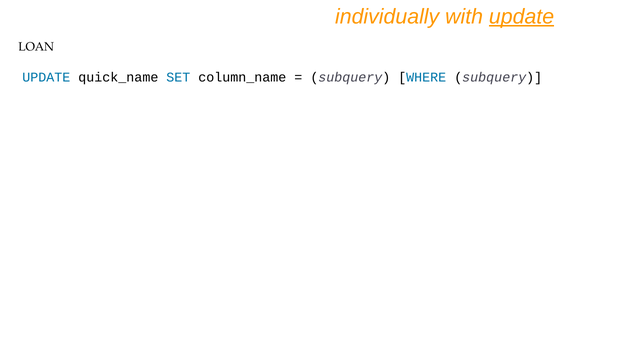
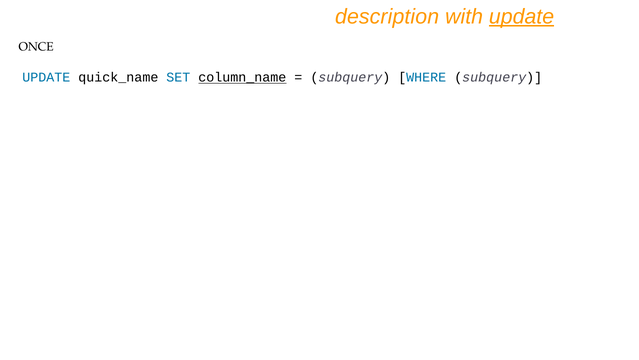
individually: individually -> description (387, 17)
LOAN: LOAN -> ONCE (36, 47)
column_name underline: none -> present (242, 77)
